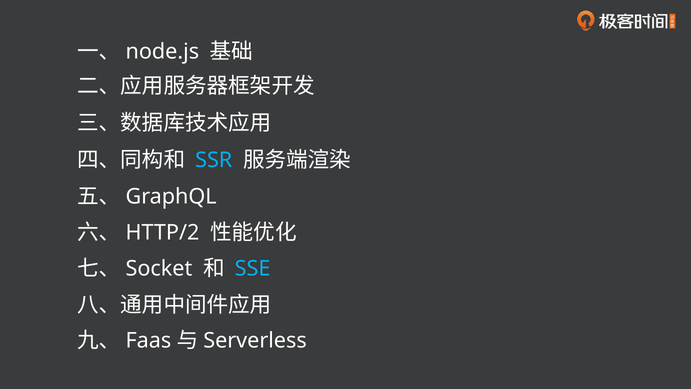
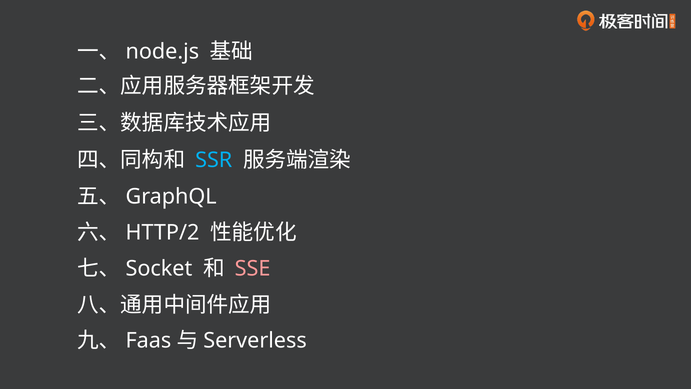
SSE colour: light blue -> pink (253, 268)
